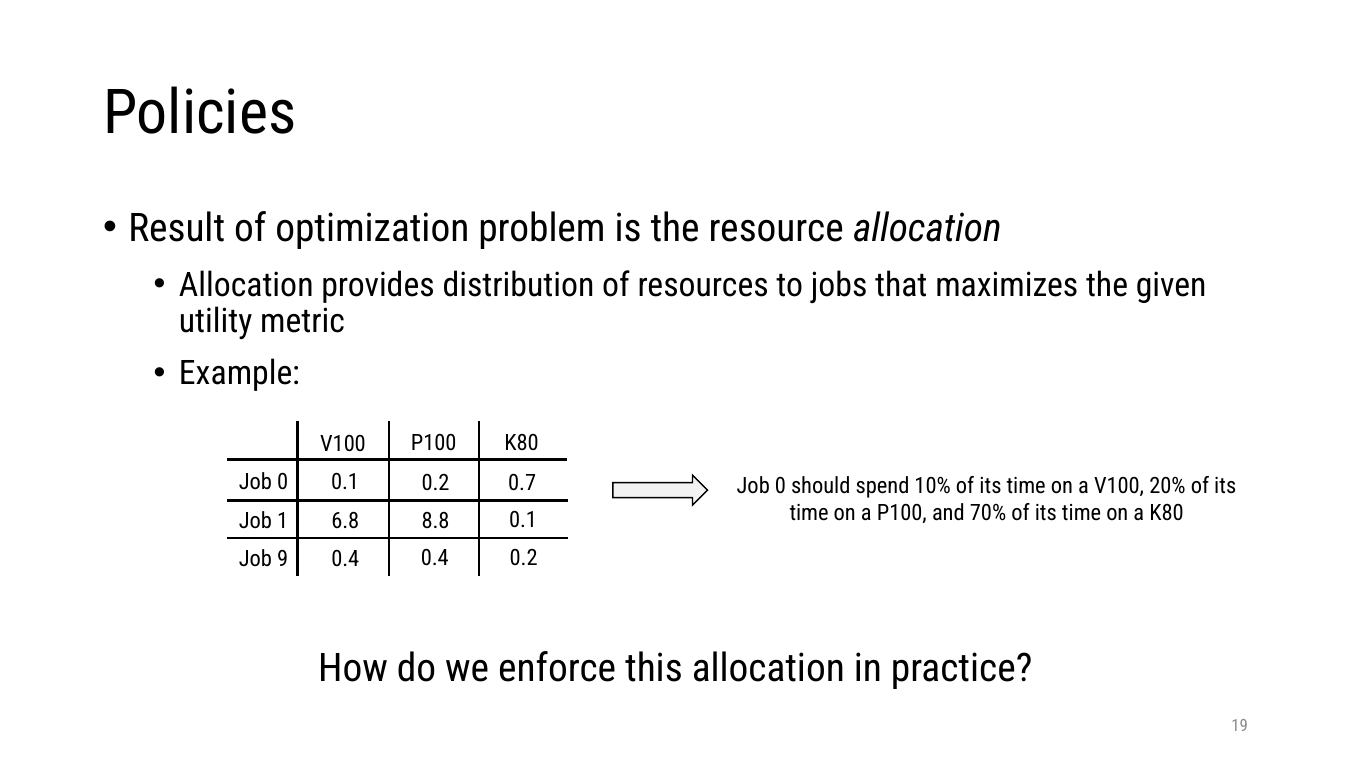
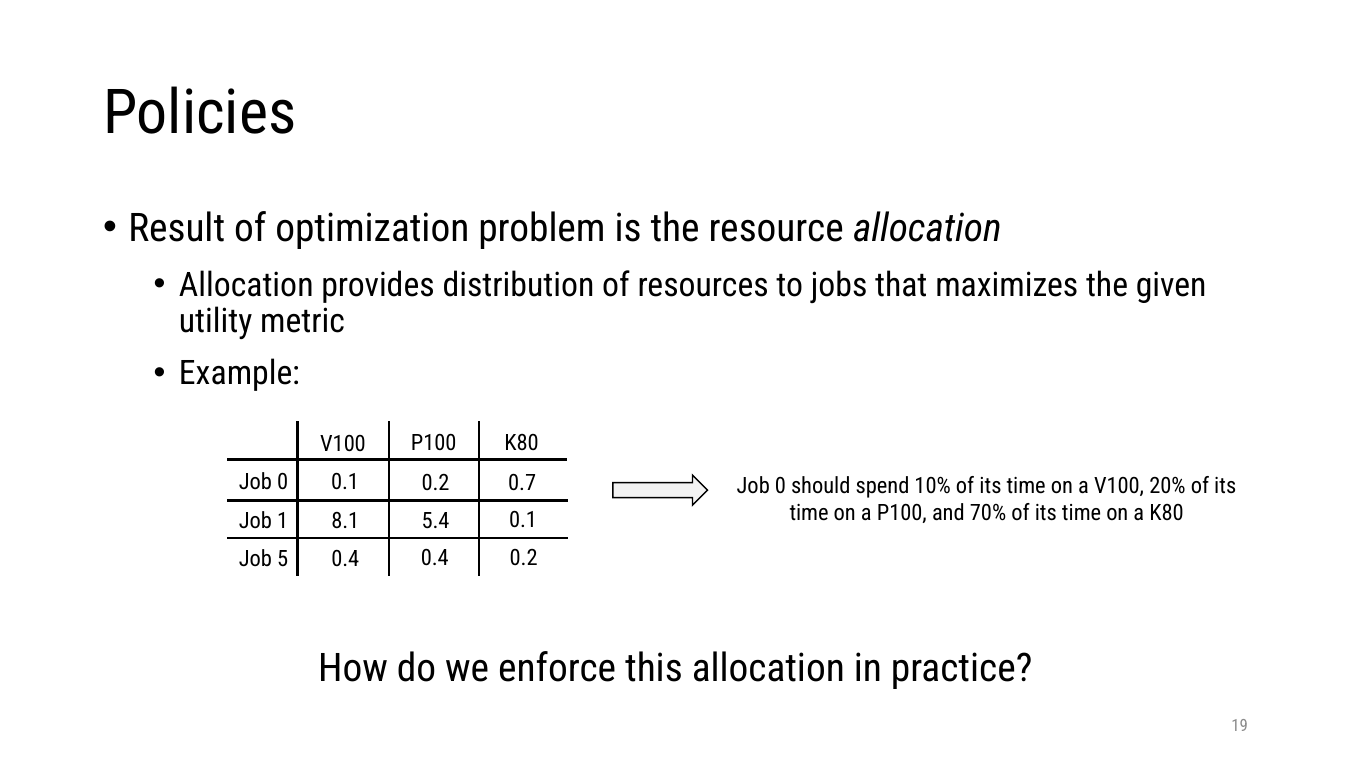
8.8: 8.8 -> 5.4 (436, 521)
6.8: 6.8 -> 8.1 (345, 521)
9: 9 -> 5 (283, 559)
